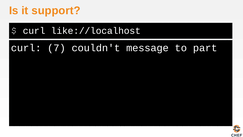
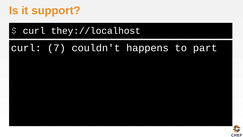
like://localhost: like://localhost -> they://localhost (96, 31)
message: message -> happens (147, 48)
